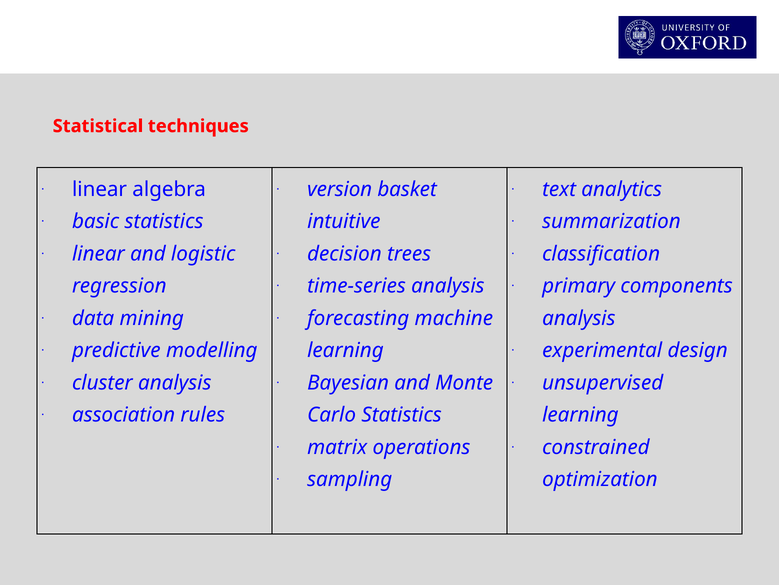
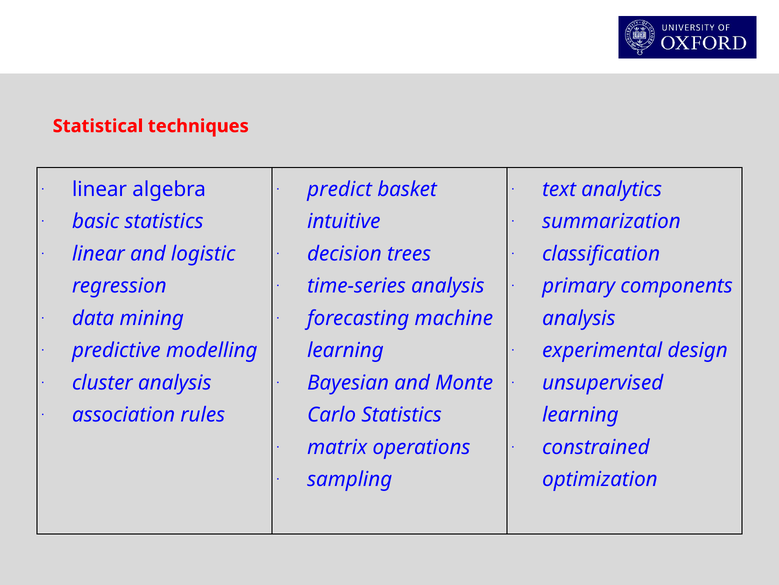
version: version -> predict (340, 189)
